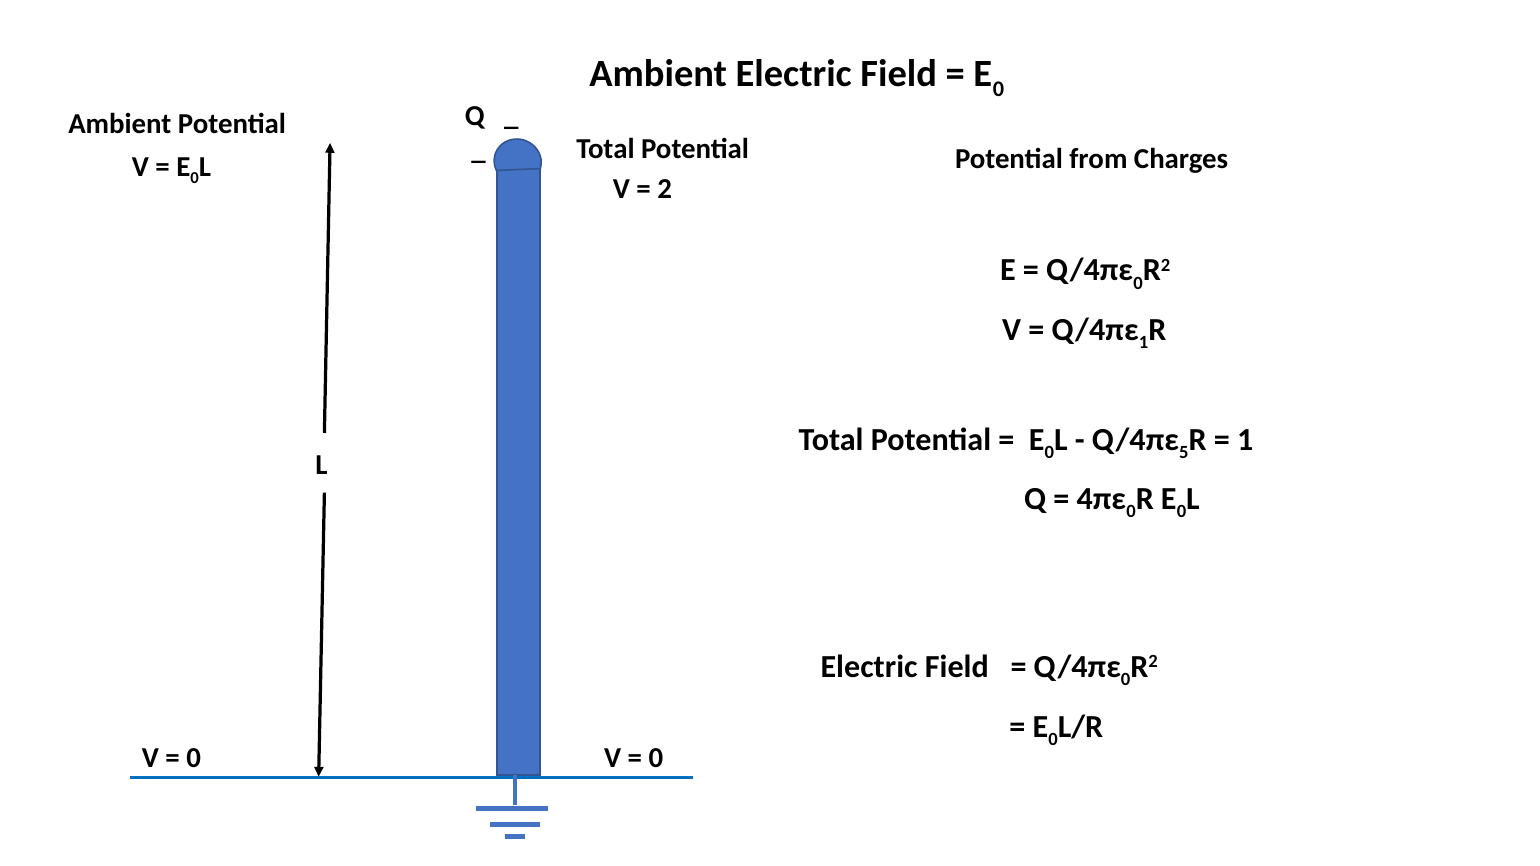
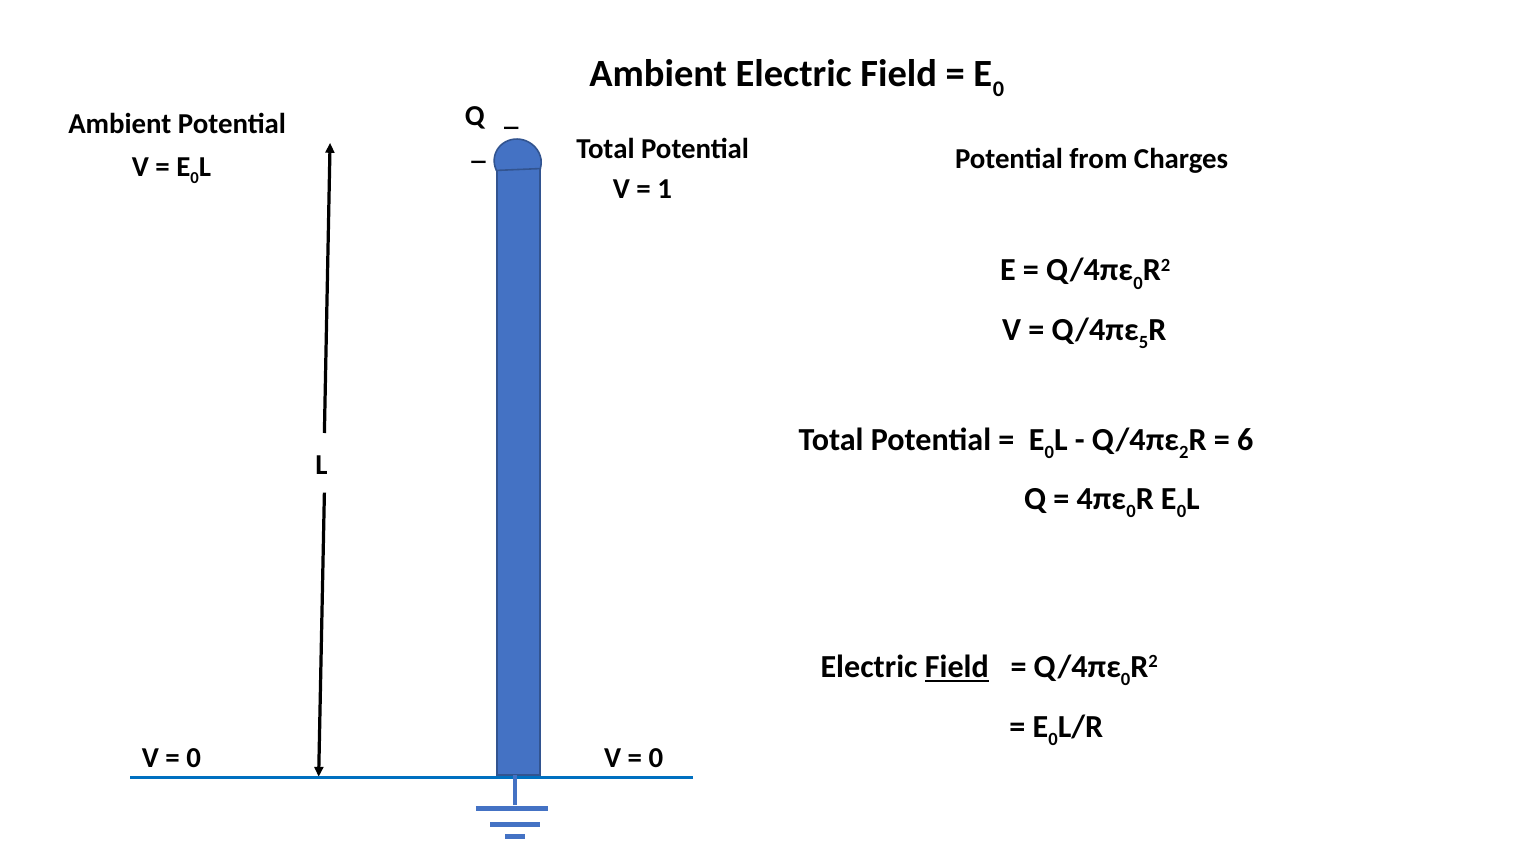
2: 2 -> 1 (665, 189)
1: 1 -> 5 (1144, 343)
5: 5 -> 2 (1184, 452)
1: 1 -> 6 (1245, 440)
Field underline: none -> present (957, 667)
